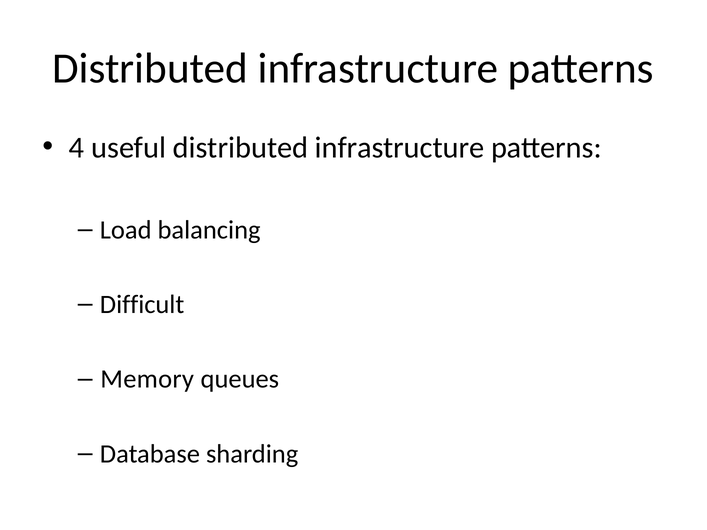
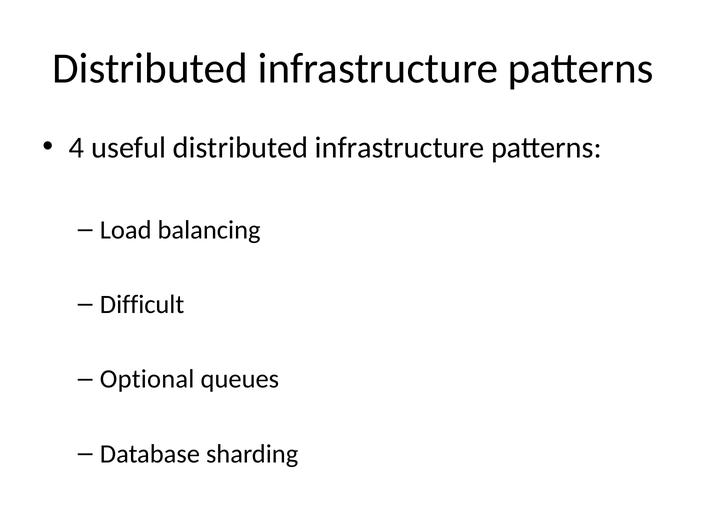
Memory: Memory -> Optional (147, 379)
